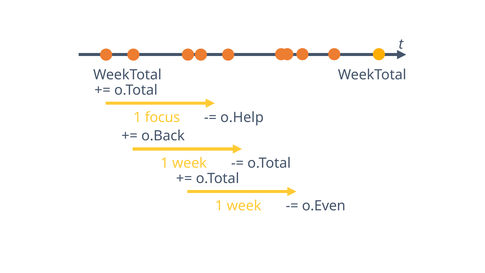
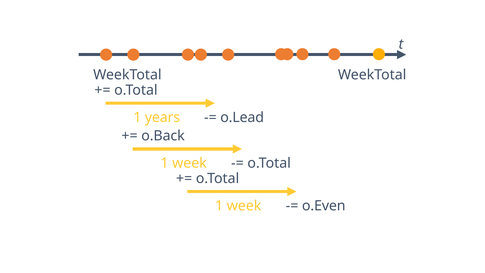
focus: focus -> years (162, 117)
o.Help: o.Help -> o.Lead (242, 117)
